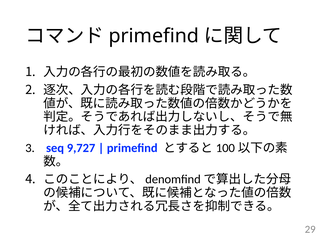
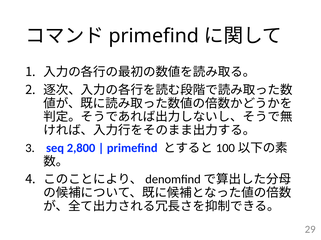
9,727: 9,727 -> 2,800 (81, 149)
